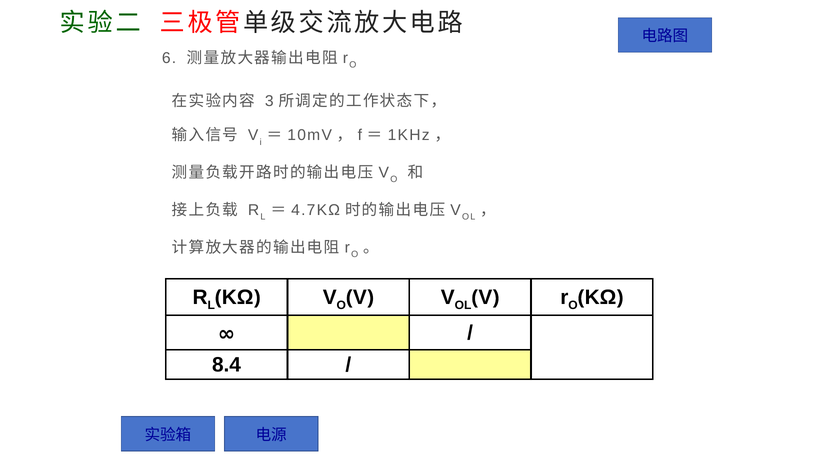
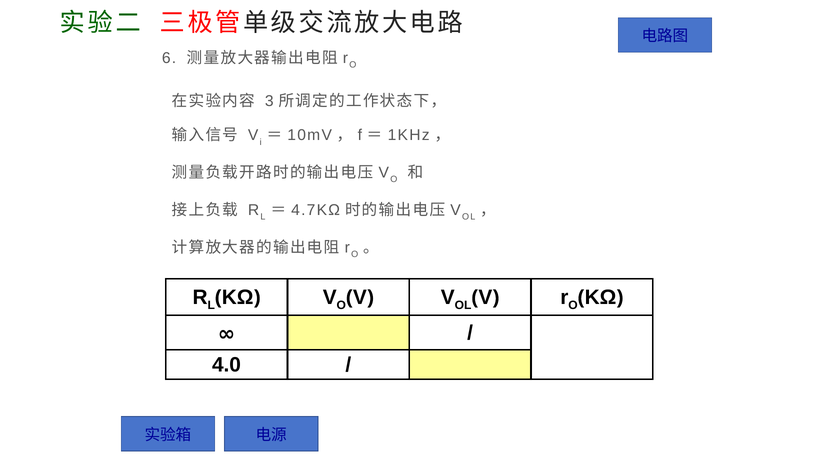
8.4: 8.4 -> 4.0 (226, 365)
